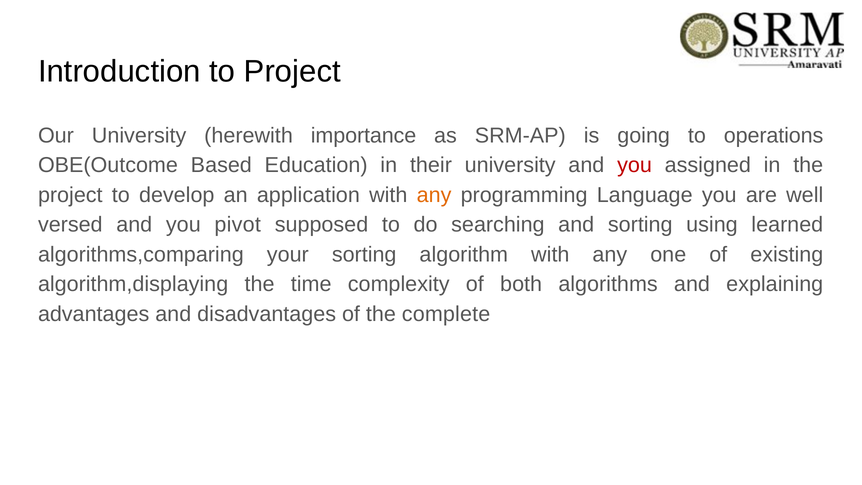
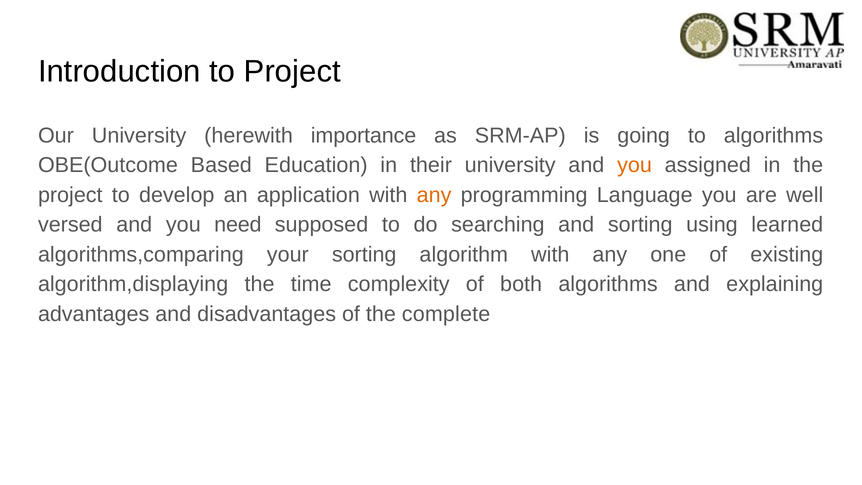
to operations: operations -> algorithms (774, 136)
you colour: red -> orange (635, 165)
pivot: pivot -> need (238, 225)
